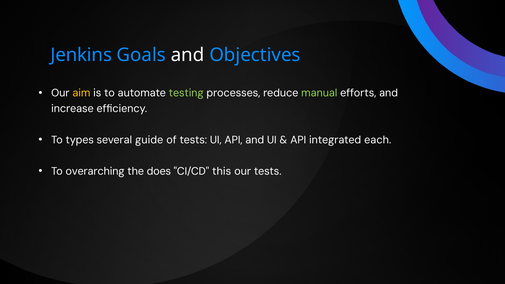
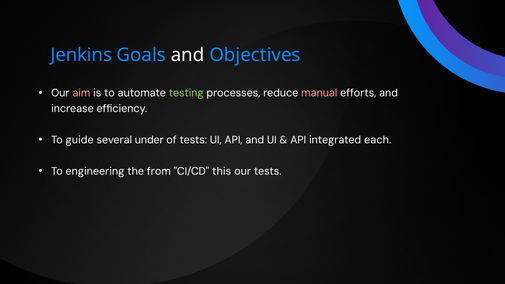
aim colour: yellow -> pink (81, 93)
manual colour: light green -> pink (319, 93)
types: types -> guide (80, 140)
guide: guide -> under (149, 140)
overarching: overarching -> engineering (95, 171)
does: does -> from (159, 171)
